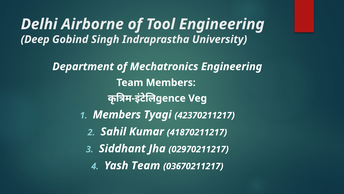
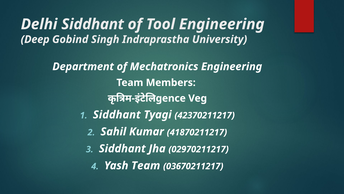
Delhi Airborne: Airborne -> Siddhant (93, 24)
Members: Members -> Siddhant (117, 114)
